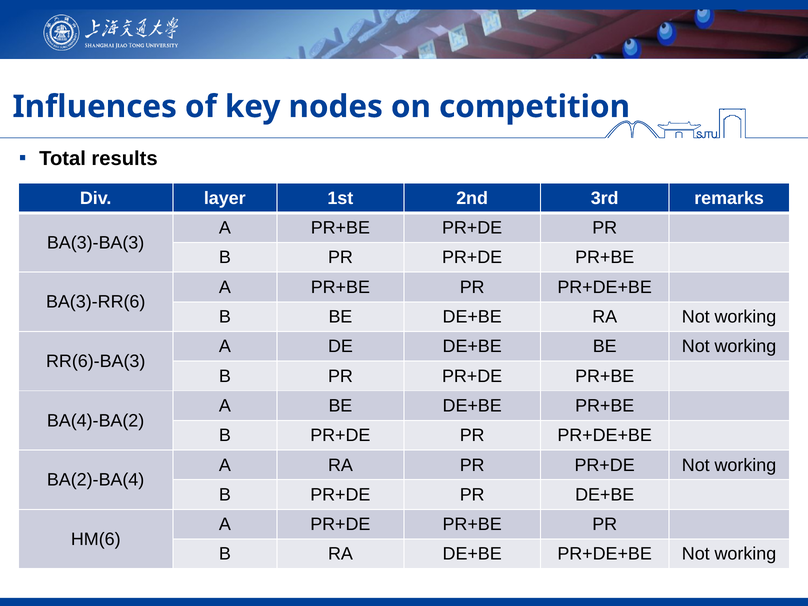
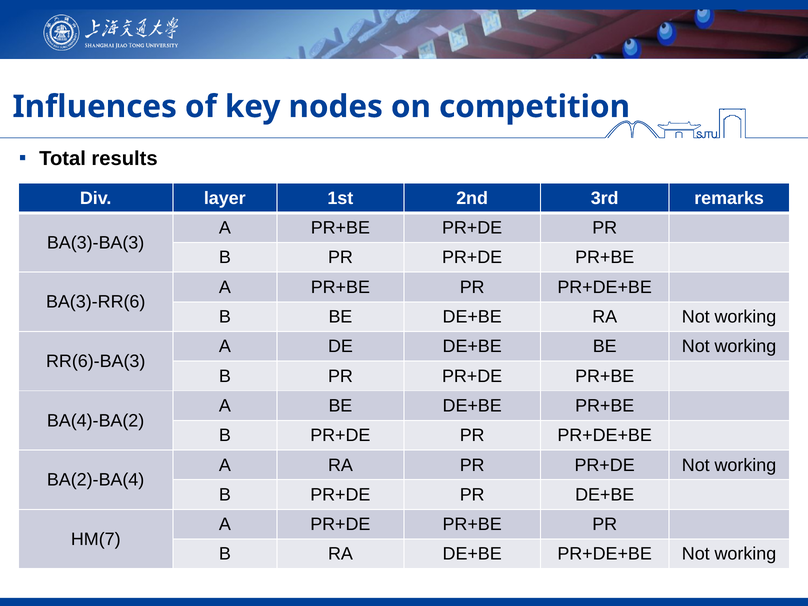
HM(6: HM(6 -> HM(7 (96, 539)
